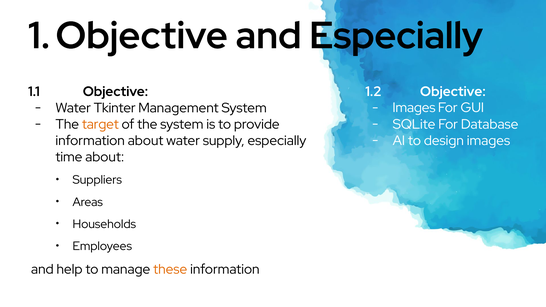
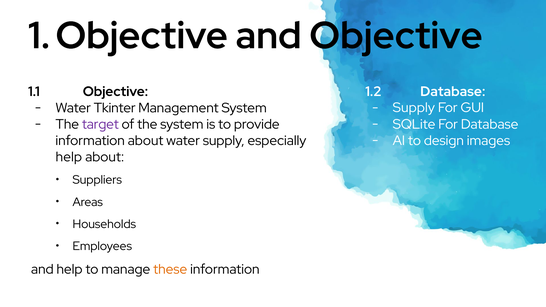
and Especially: Especially -> Objective (396, 36)
1.2 Objective: Objective -> Database (453, 91)
Images: Images -> Supply (414, 108)
target colour: orange -> purple (100, 124)
time: time -> help (69, 157)
